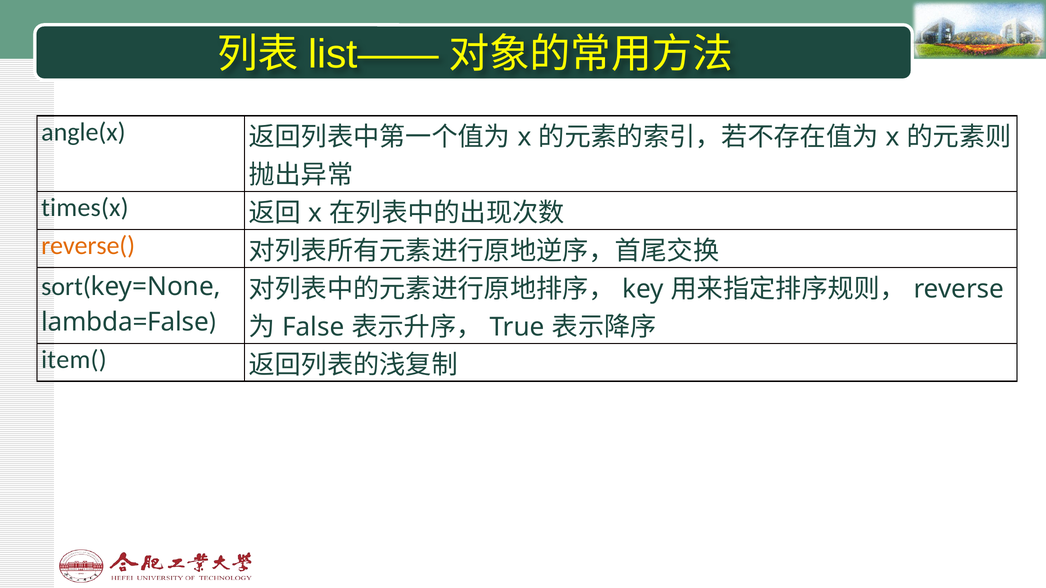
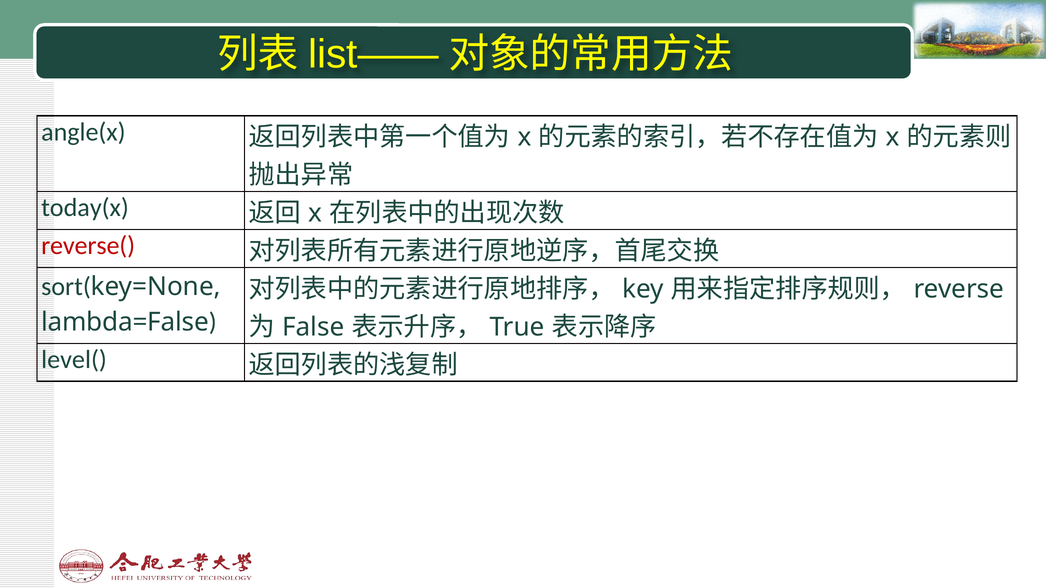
times(x: times(x -> today(x (85, 208)
reverse( colour: orange -> red (88, 246)
item(: item( -> level( (74, 360)
